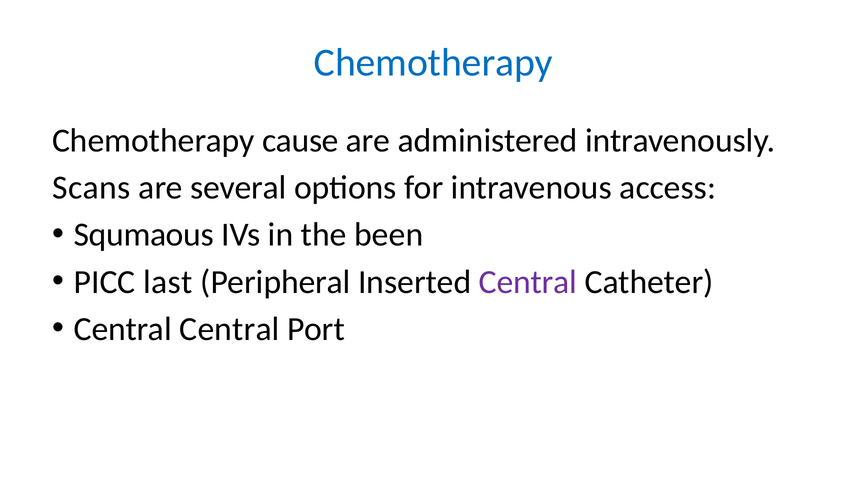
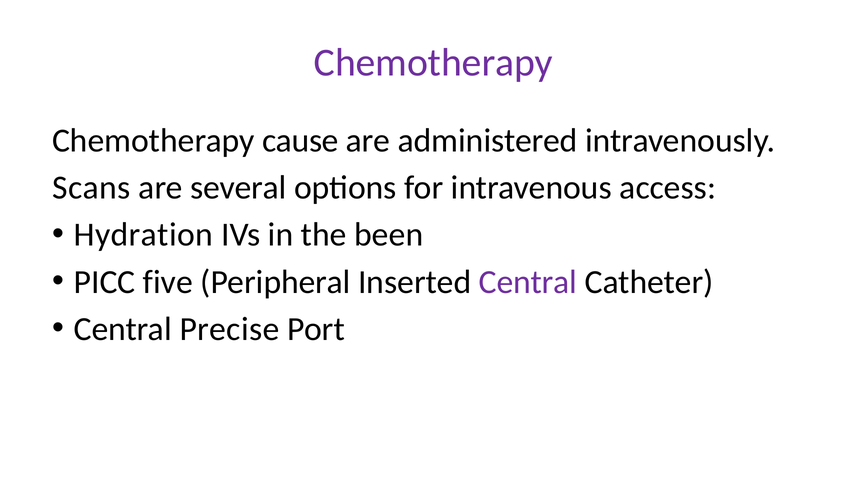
Chemotherapy colour: blue -> purple (433, 63)
Squmaous: Squmaous -> Hydration (143, 235)
last: last -> five (168, 282)
Central Central: Central -> Precise (229, 330)
